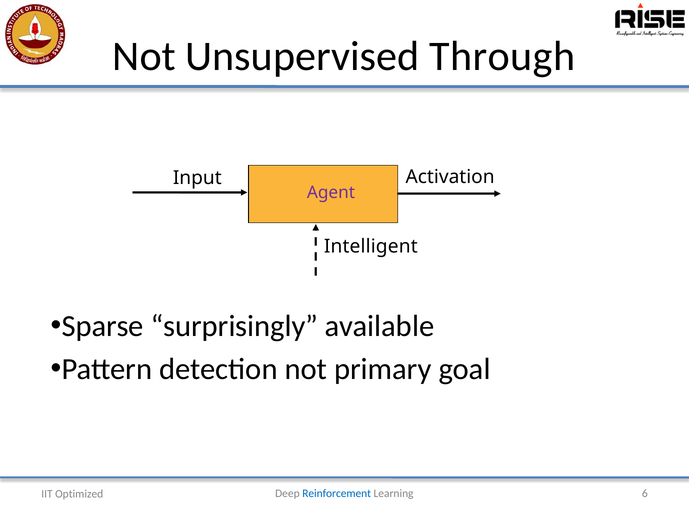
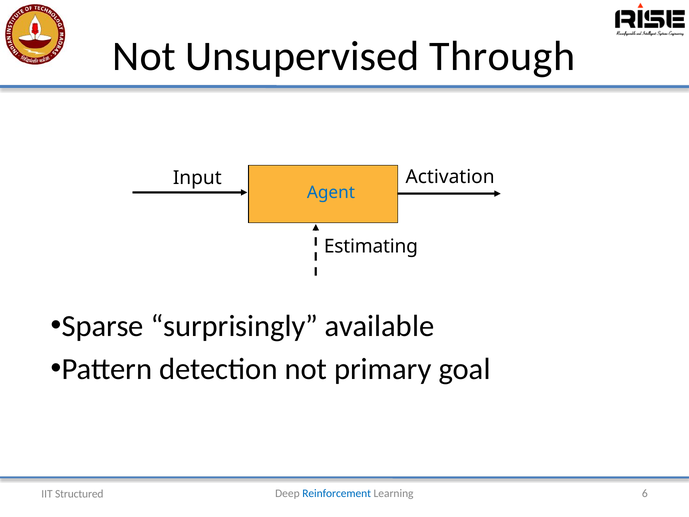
Agent colour: purple -> blue (331, 193)
Intelligent: Intelligent -> Estimating (371, 246)
Optimized: Optimized -> Structured (79, 493)
